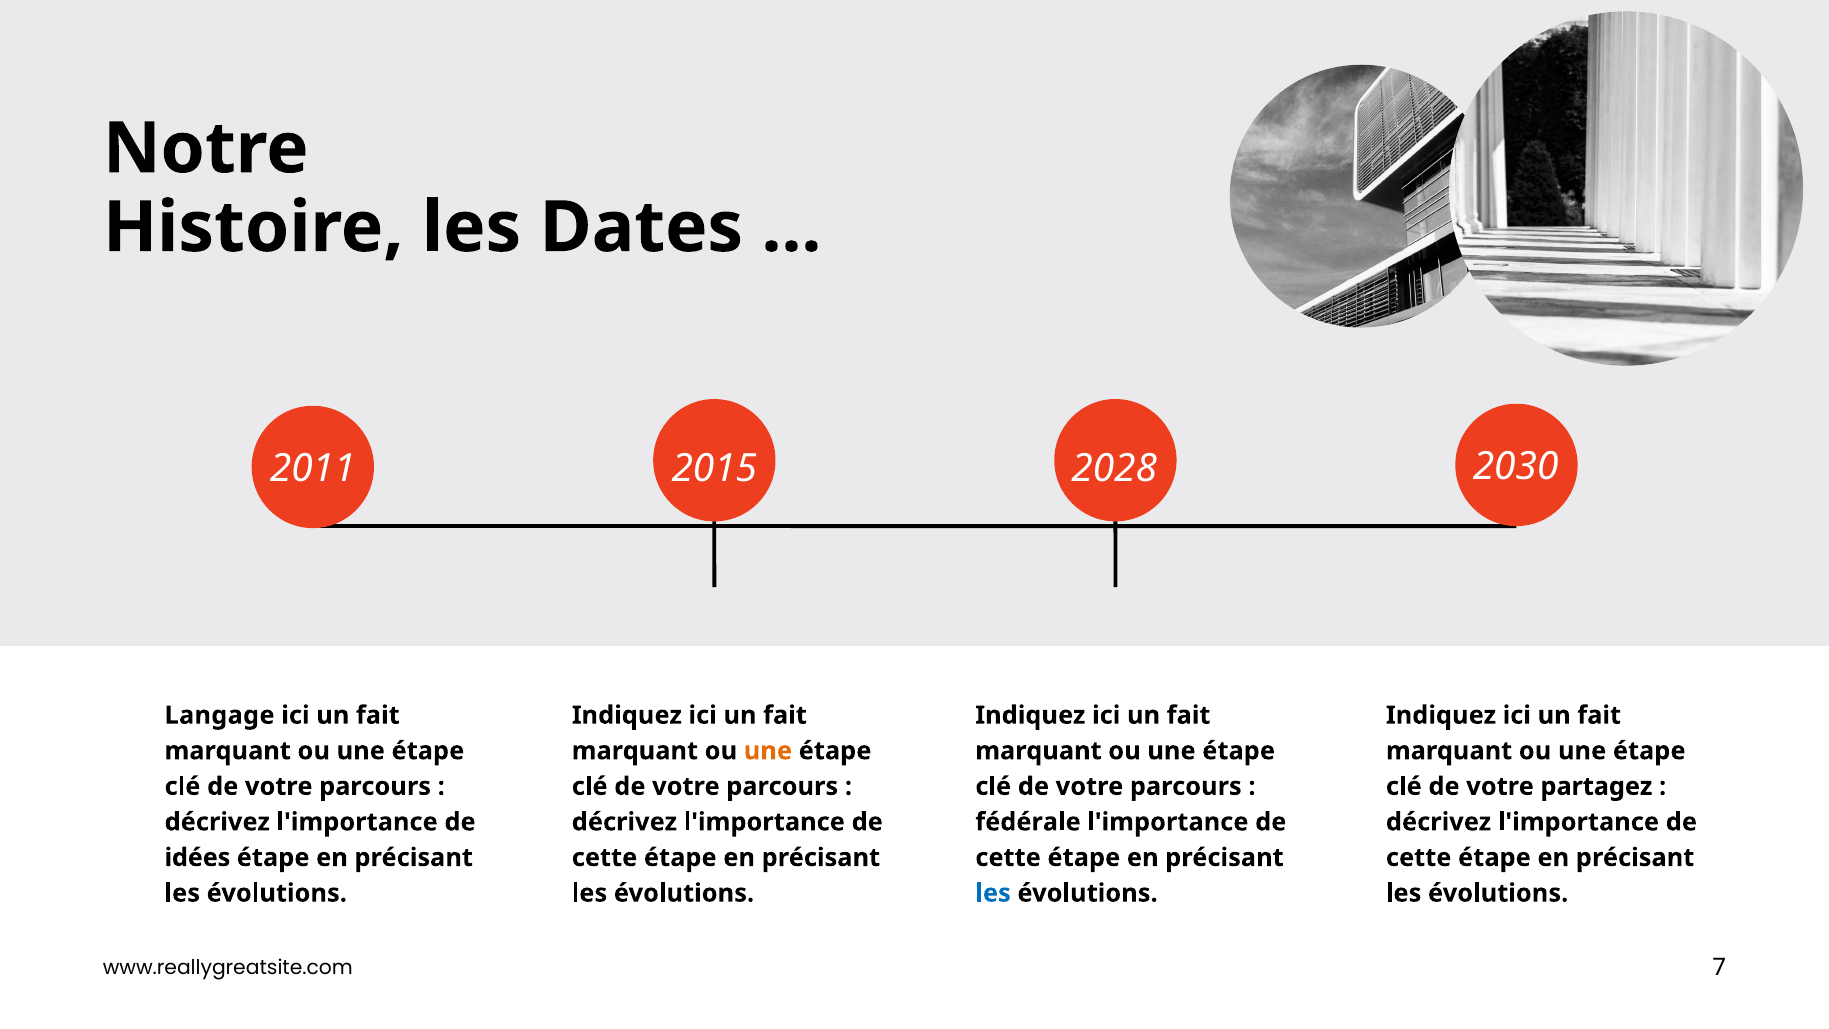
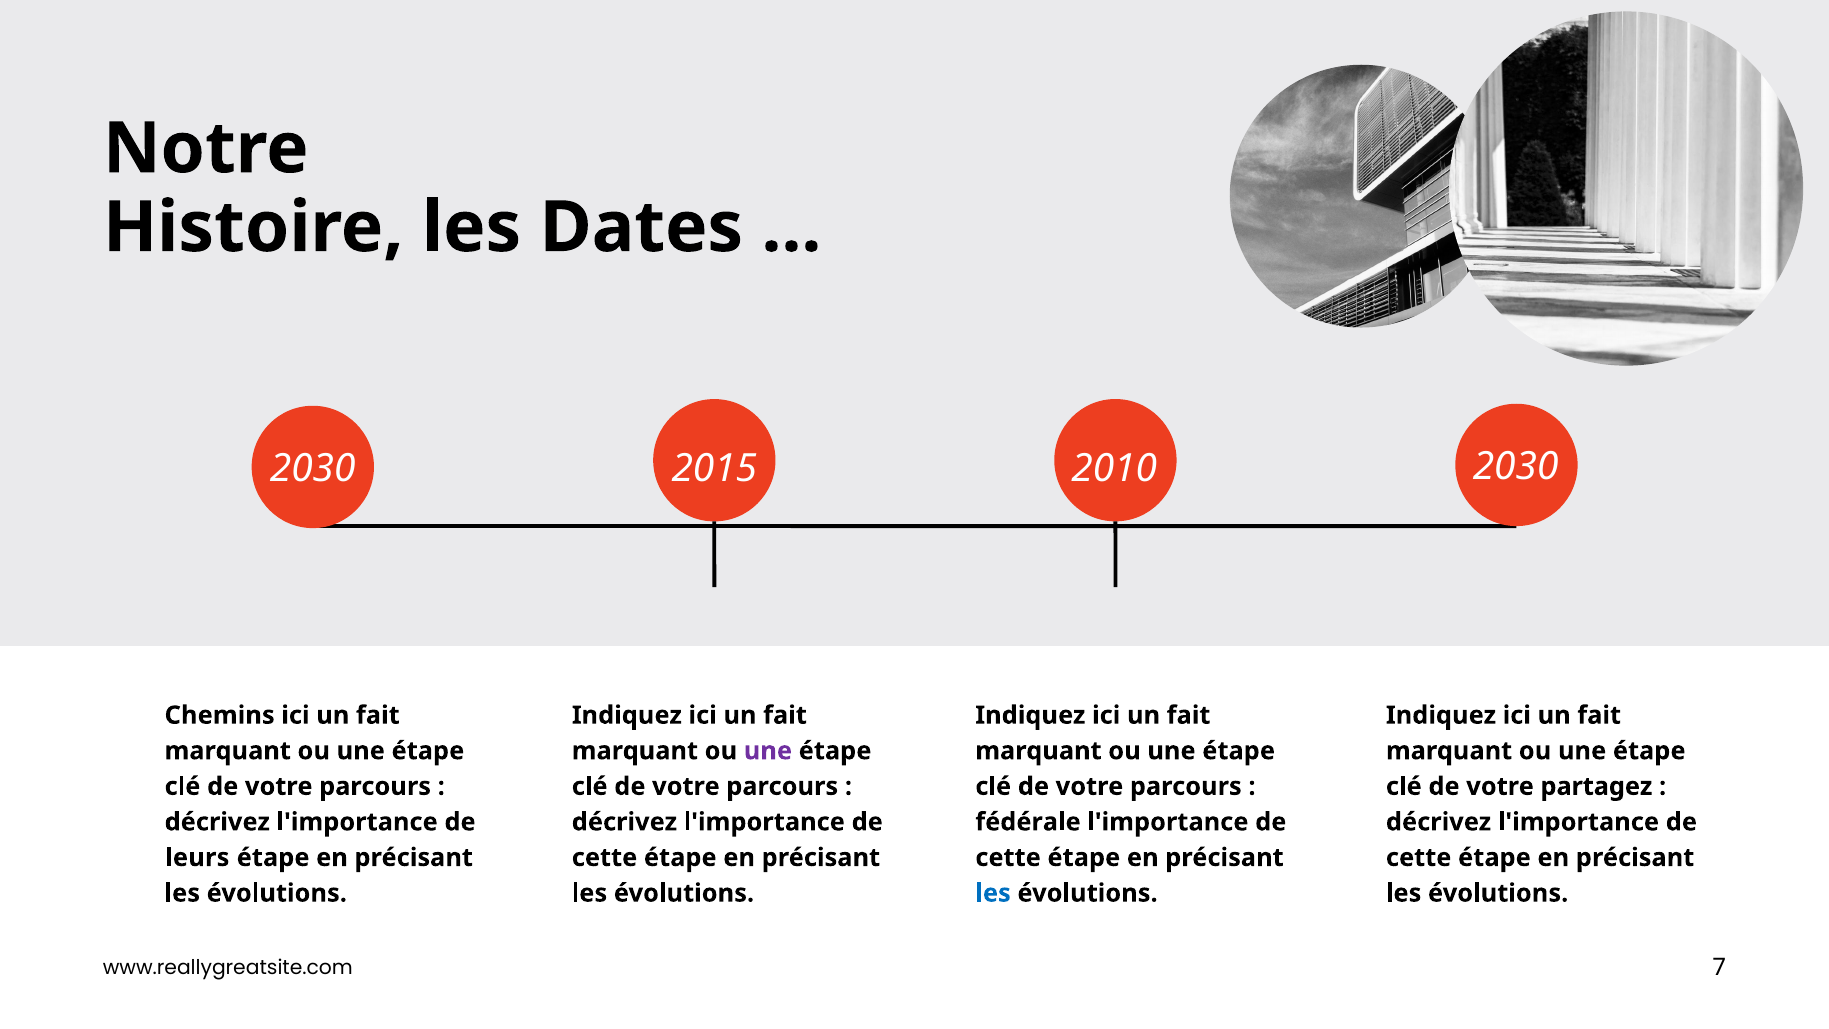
2011: 2011 -> 2030 (313, 469)
2028: 2028 -> 2010 (1114, 469)
Langage: Langage -> Chemins (220, 715)
une colour: orange -> purple (768, 751)
idées: idées -> leurs (197, 857)
